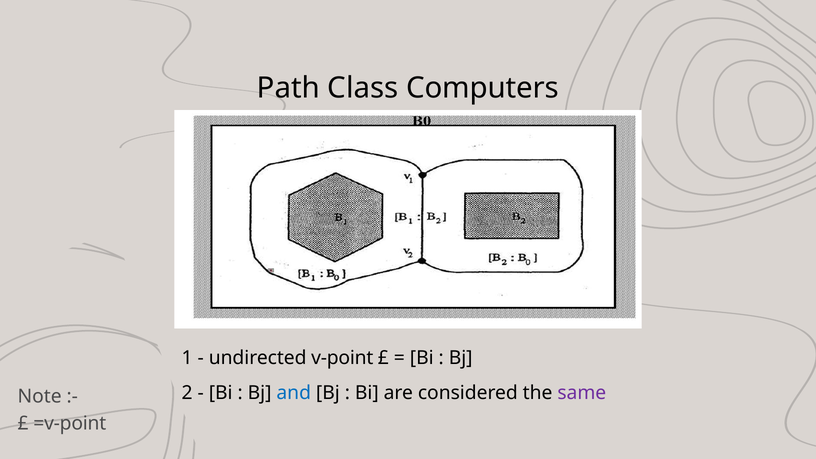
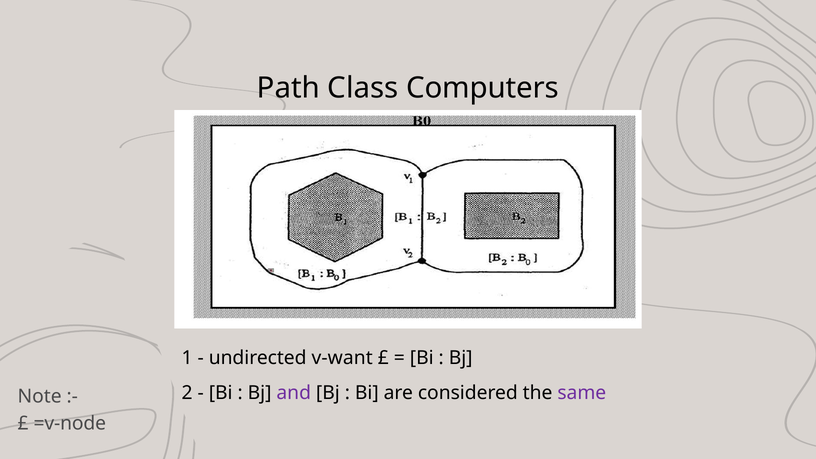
v-point: v-point -> v-want (342, 358)
and colour: blue -> purple (294, 393)
=v-point: =v-point -> =v-node (70, 423)
